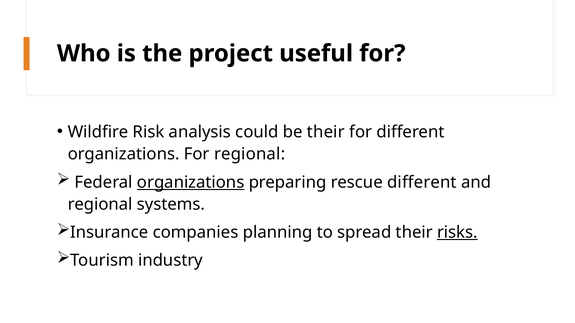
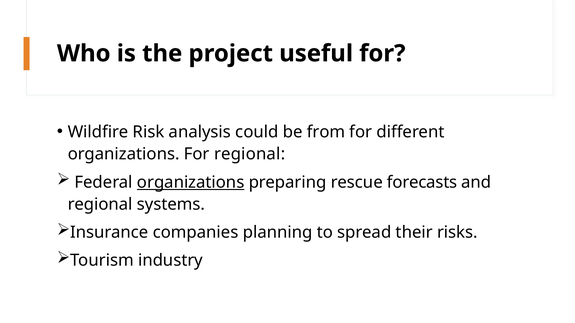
be their: their -> from (326, 132)
rescue different: different -> forecasts (422, 182)
risks underline: present -> none (457, 233)
